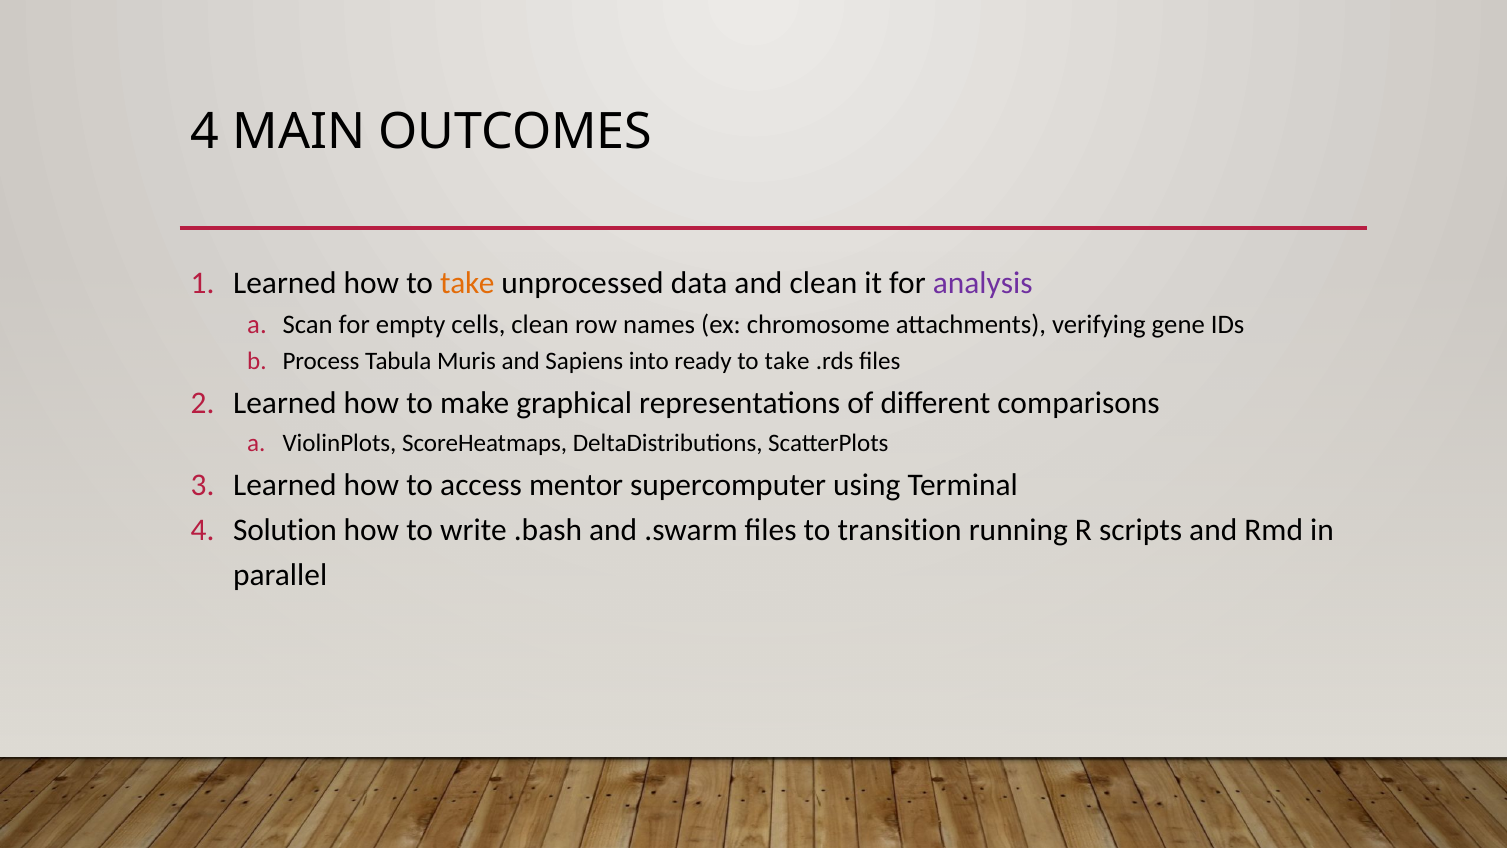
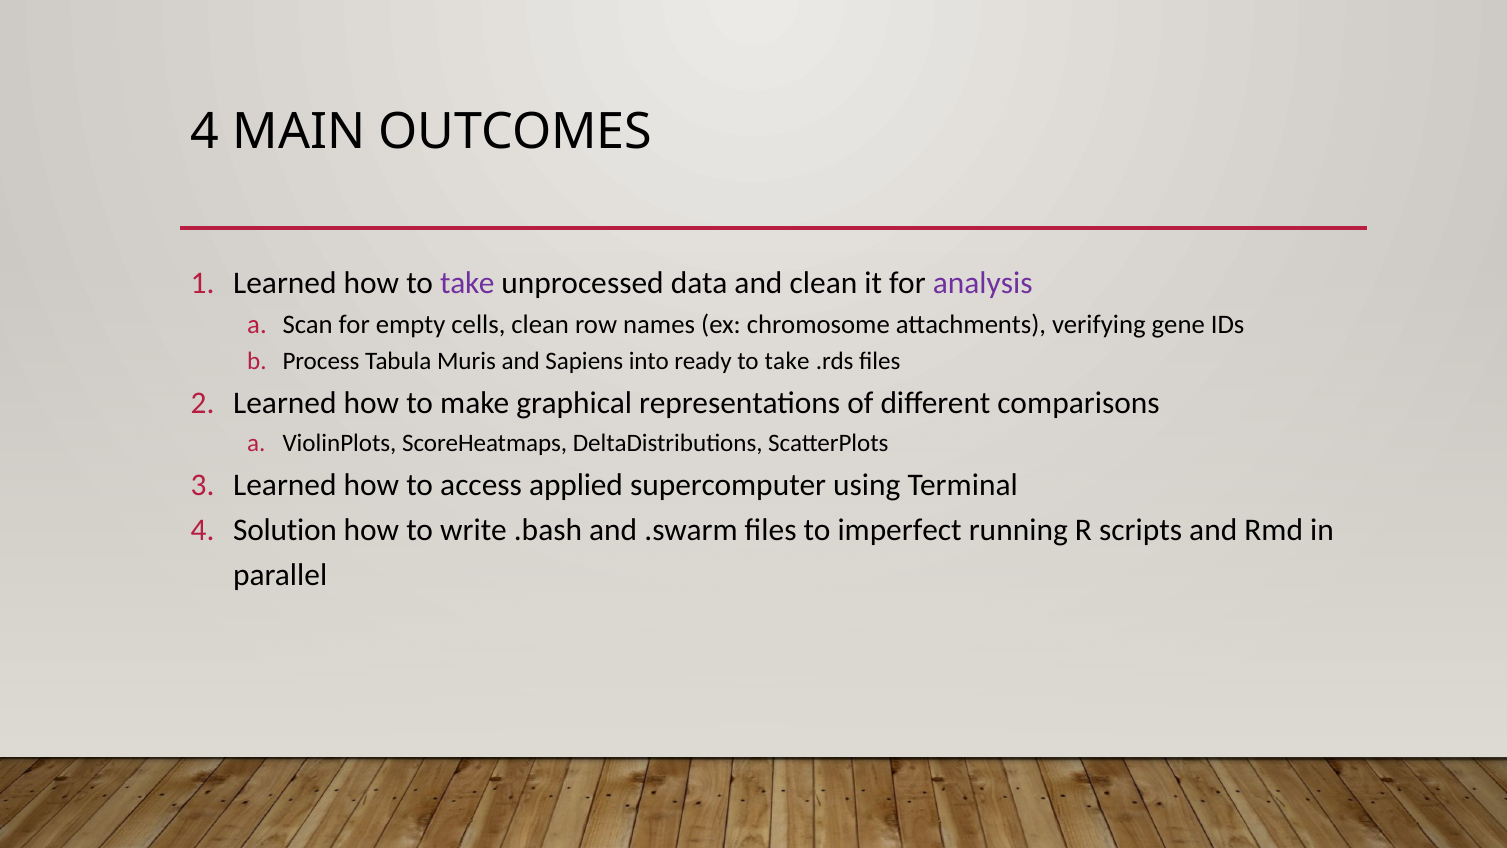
take colour: orange -> purple (467, 283)
mentor: mentor -> applied (576, 485)
transition: transition -> imperfect (900, 530)
